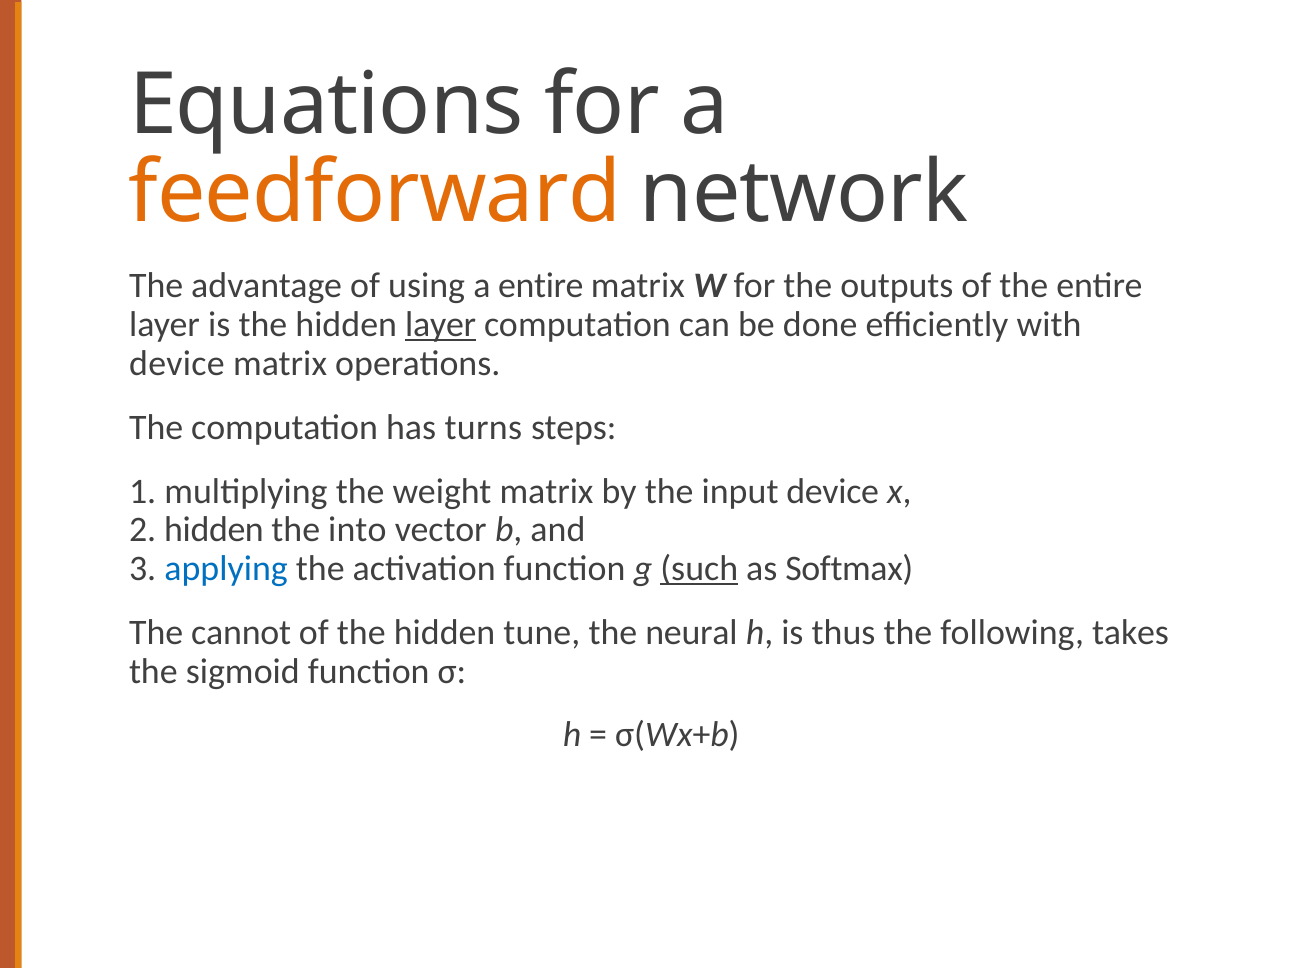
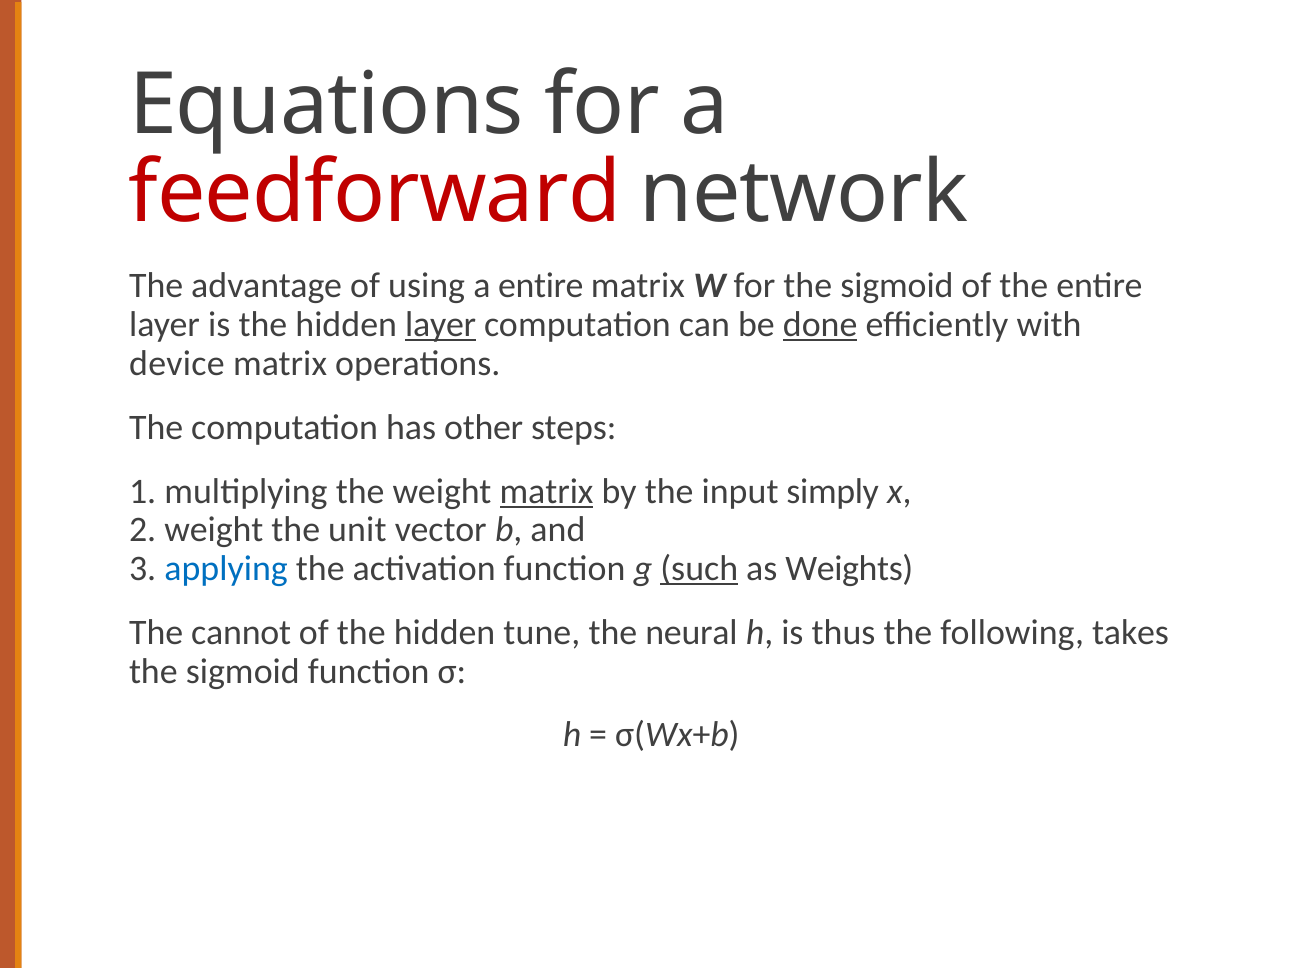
feedforward colour: orange -> red (375, 193)
for the outputs: outputs -> sigmoid (897, 286)
done underline: none -> present (820, 325)
turns: turns -> other (484, 428)
matrix underline: none -> present (547, 491)
input device: device -> simply (833, 491)
2 hidden: hidden -> weight (214, 530)
into: into -> unit (357, 530)
Softmax: Softmax -> Weights (849, 569)
